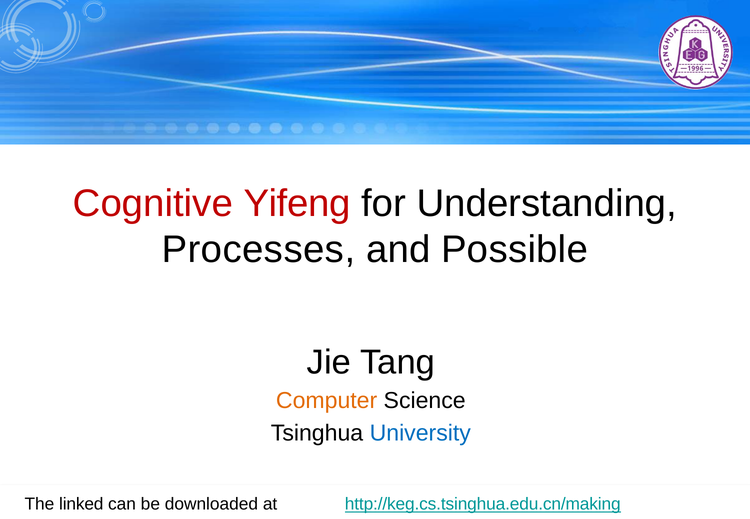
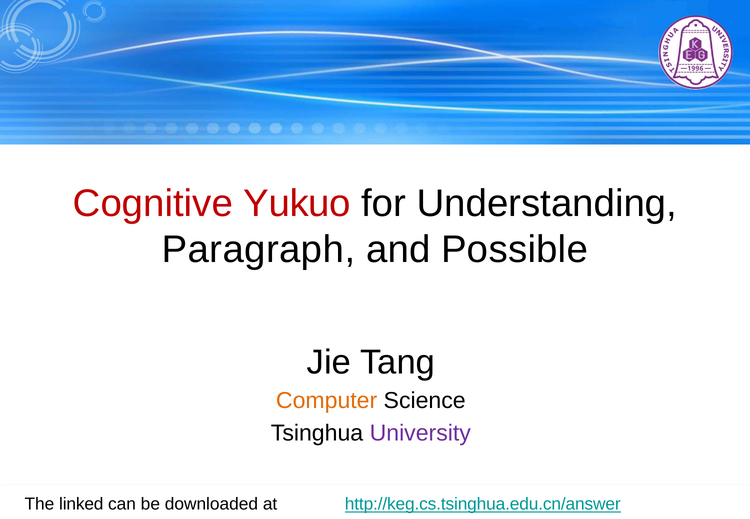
Yifeng: Yifeng -> Yukuo (297, 204)
Processes: Processes -> Paragraph (258, 250)
University colour: blue -> purple (420, 433)
http://keg.cs.tsinghua.edu.cn/making: http://keg.cs.tsinghua.edu.cn/making -> http://keg.cs.tsinghua.edu.cn/answer (483, 504)
